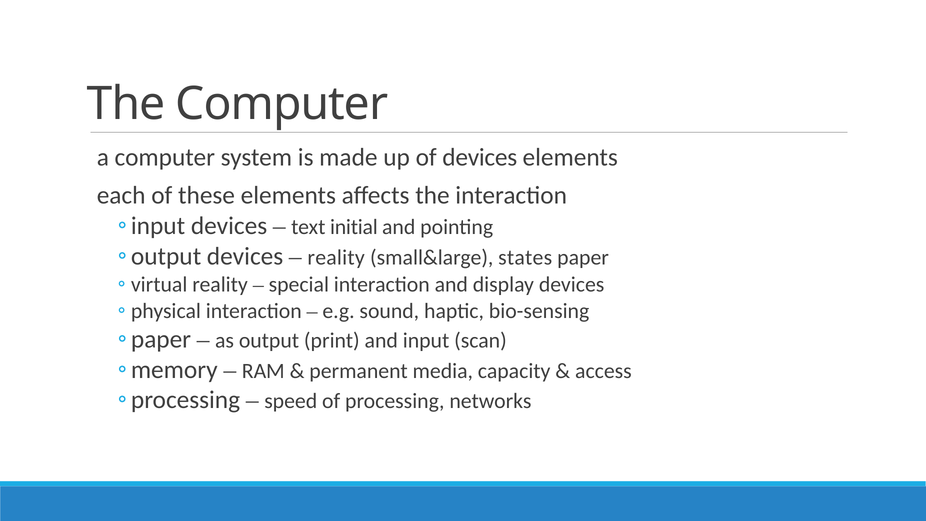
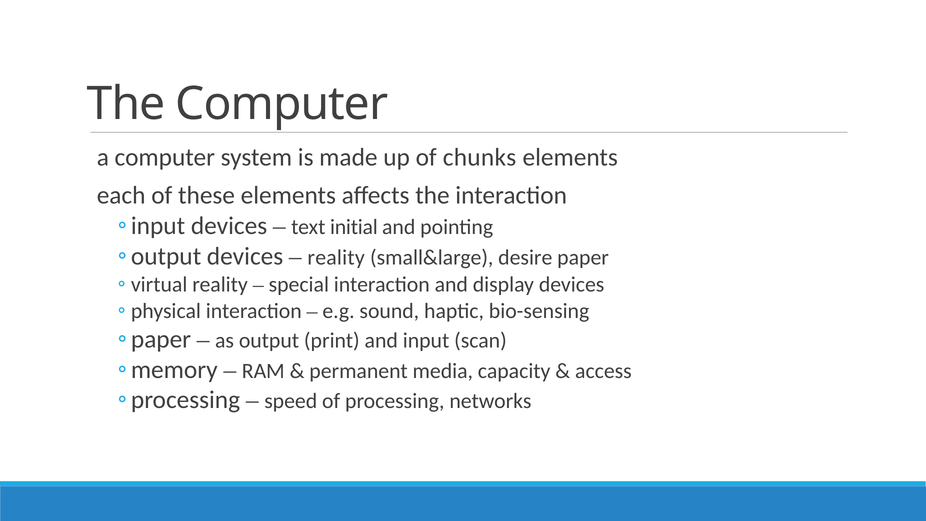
of devices: devices -> chunks (480, 157)
states: states -> desire (525, 257)
